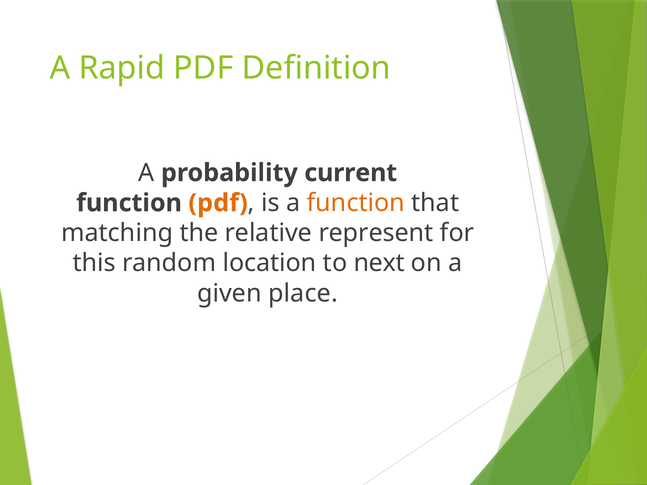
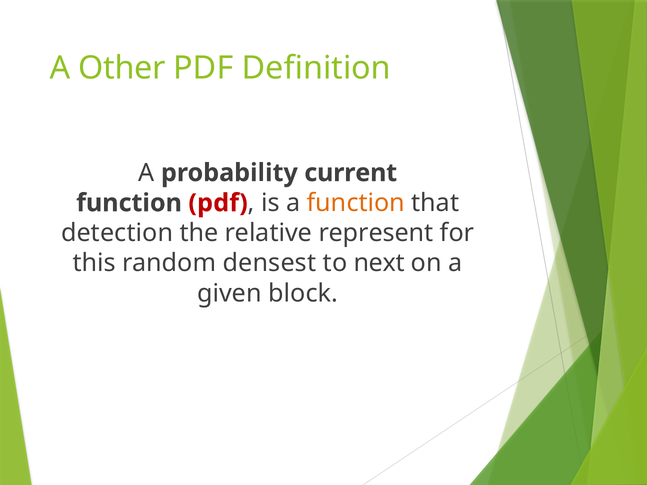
Rapid: Rapid -> Other (122, 68)
pdf colour: orange -> red (218, 203)
matching: matching -> detection (117, 233)
location: location -> densest (269, 263)
place: place -> block (303, 293)
